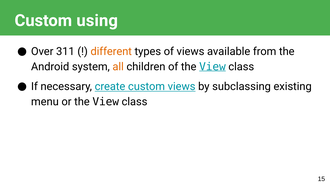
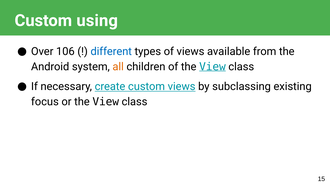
311: 311 -> 106 (65, 51)
different colour: orange -> blue (111, 51)
menu: menu -> focus (45, 102)
